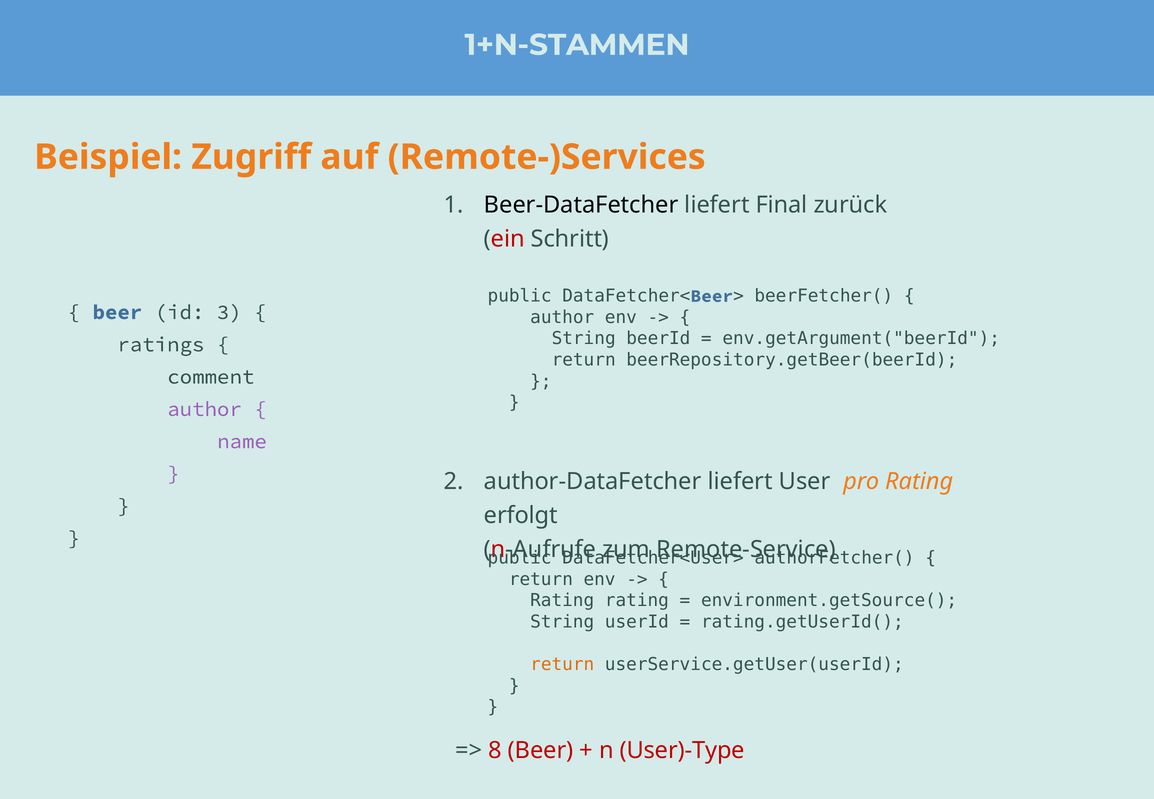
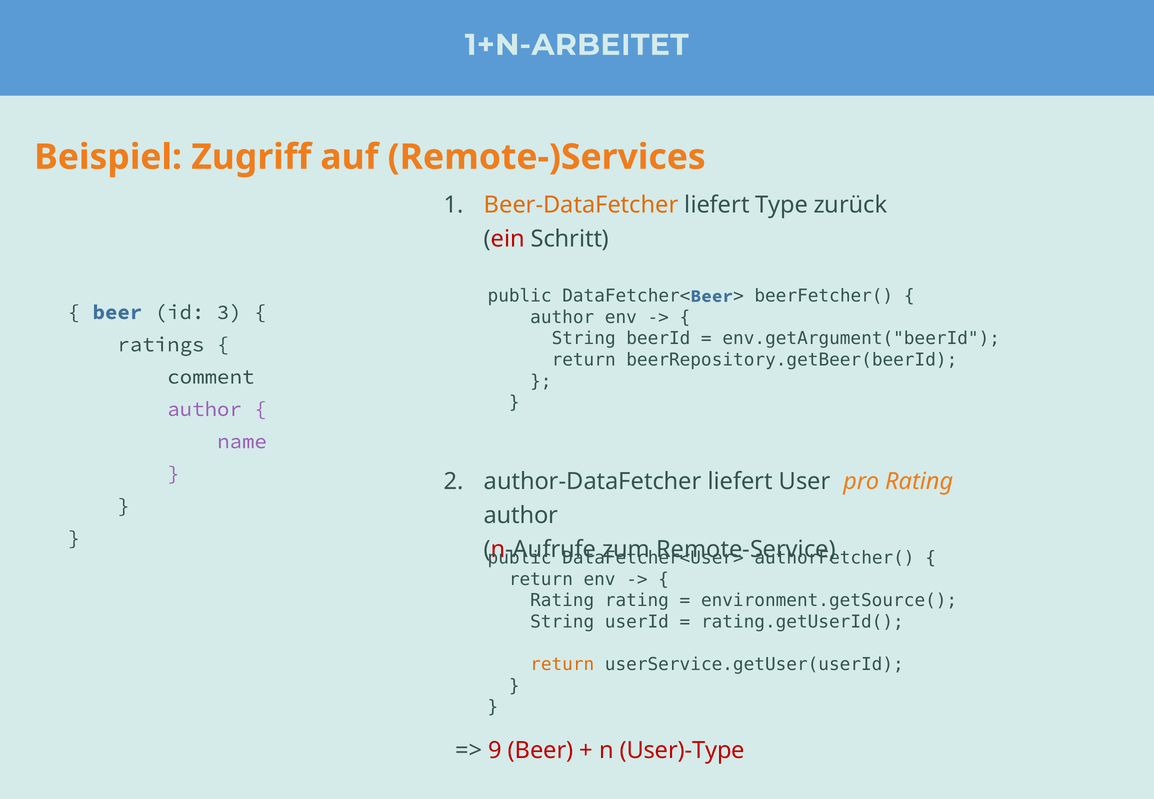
1+N-STAMMEN: 1+N-STAMMEN -> 1+N-ARBEITET (577, 45)
Beer-DataFetcher colour: black -> orange (581, 205)
Final: Final -> Type (782, 205)
erfolgt: erfolgt -> author (521, 515)
8: 8 -> 9 (495, 750)
